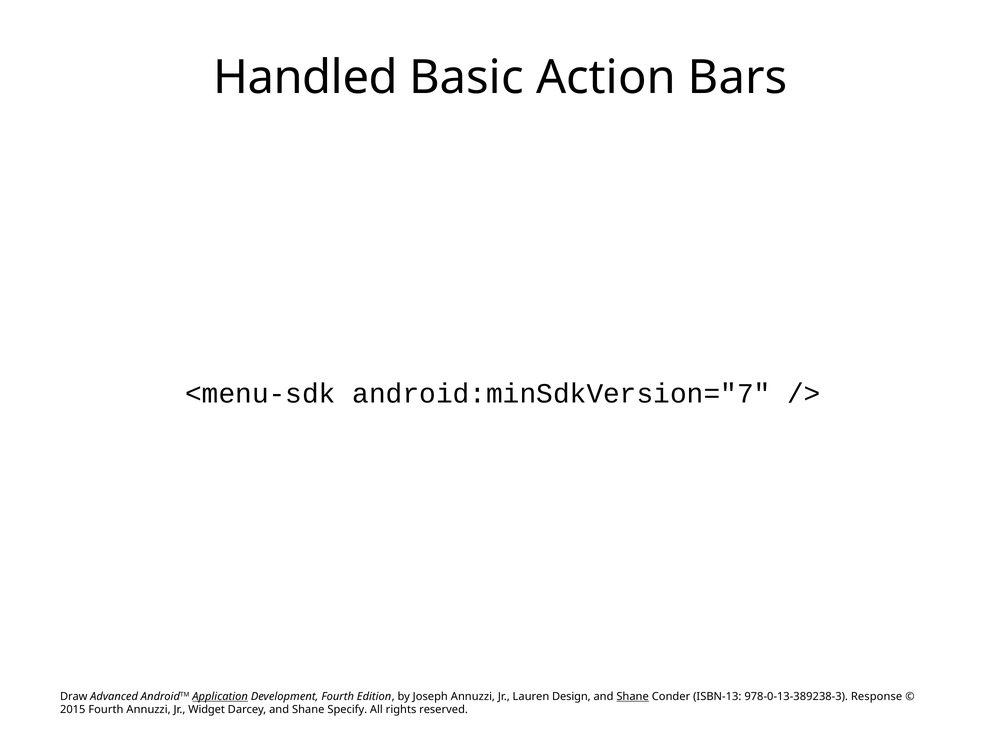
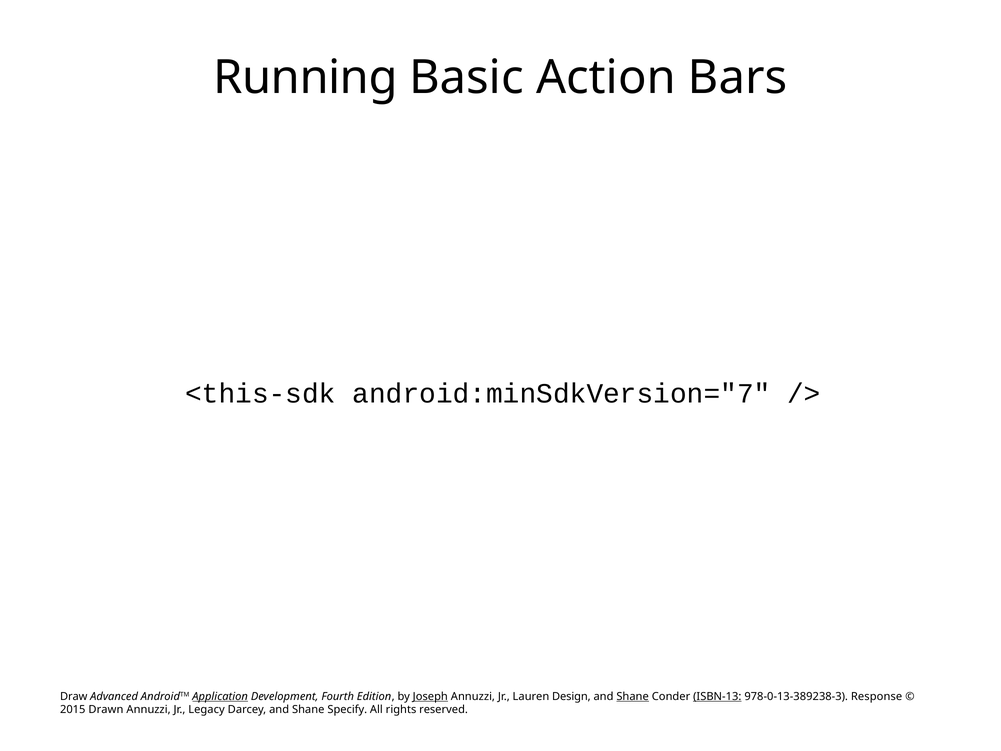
Handled: Handled -> Running (305, 78)
<menu-sdk: <menu-sdk -> <this-sdk (260, 394)
Joseph underline: none -> present (430, 696)
ISBN-13 underline: none -> present (717, 696)
2015 Fourth: Fourth -> Drawn (106, 709)
Widget: Widget -> Legacy (207, 709)
